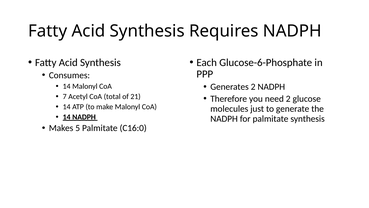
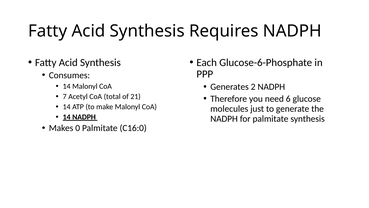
need 2: 2 -> 6 (288, 99)
5: 5 -> 0 (78, 128)
